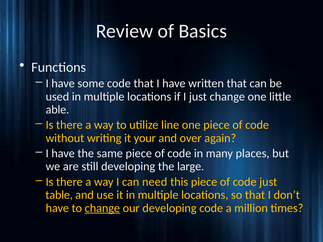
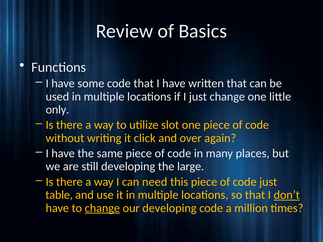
able: able -> only (57, 110)
line: line -> slot (170, 125)
your: your -> click (145, 138)
don’t underline: none -> present (287, 195)
